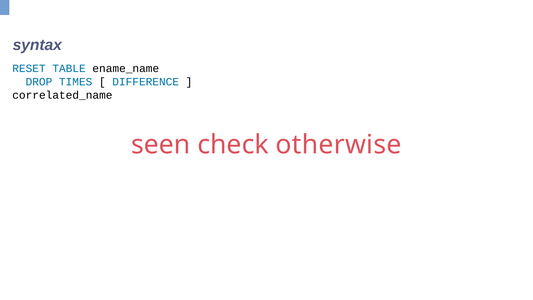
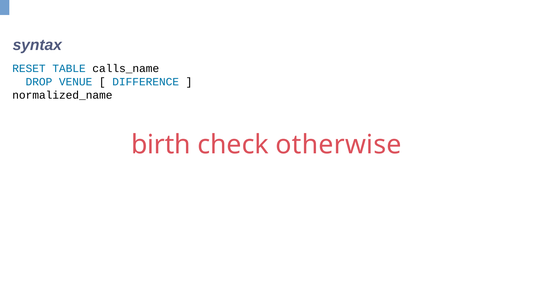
ename_name: ename_name -> calls_name (126, 69)
TIMES: TIMES -> VENUE (76, 82)
correlated_name: correlated_name -> normalized_name (62, 95)
seen: seen -> birth (161, 145)
